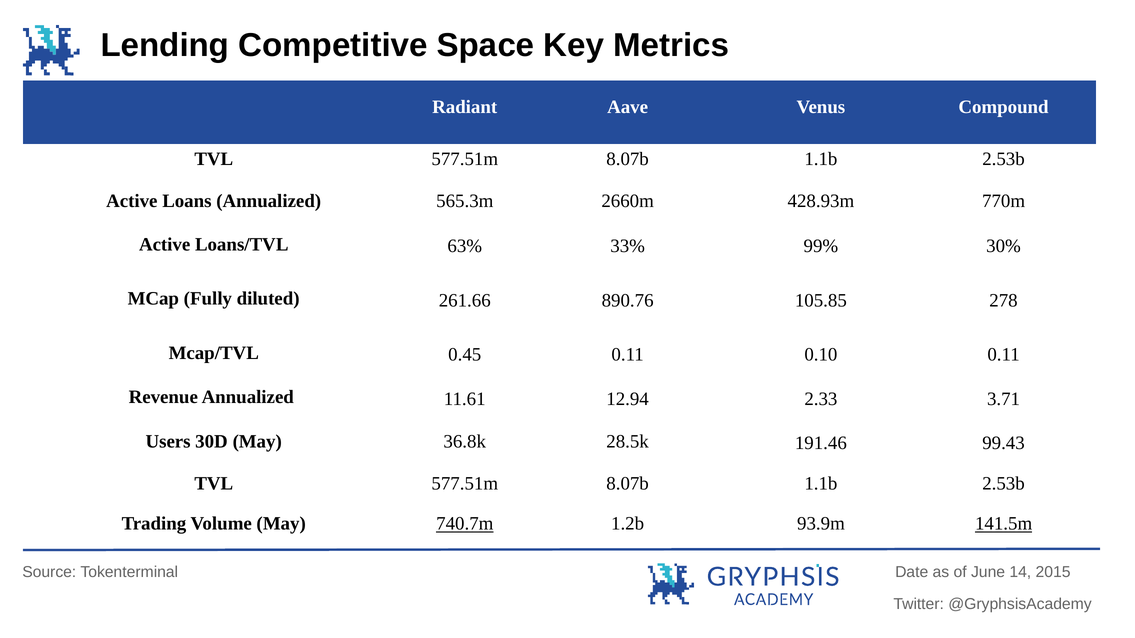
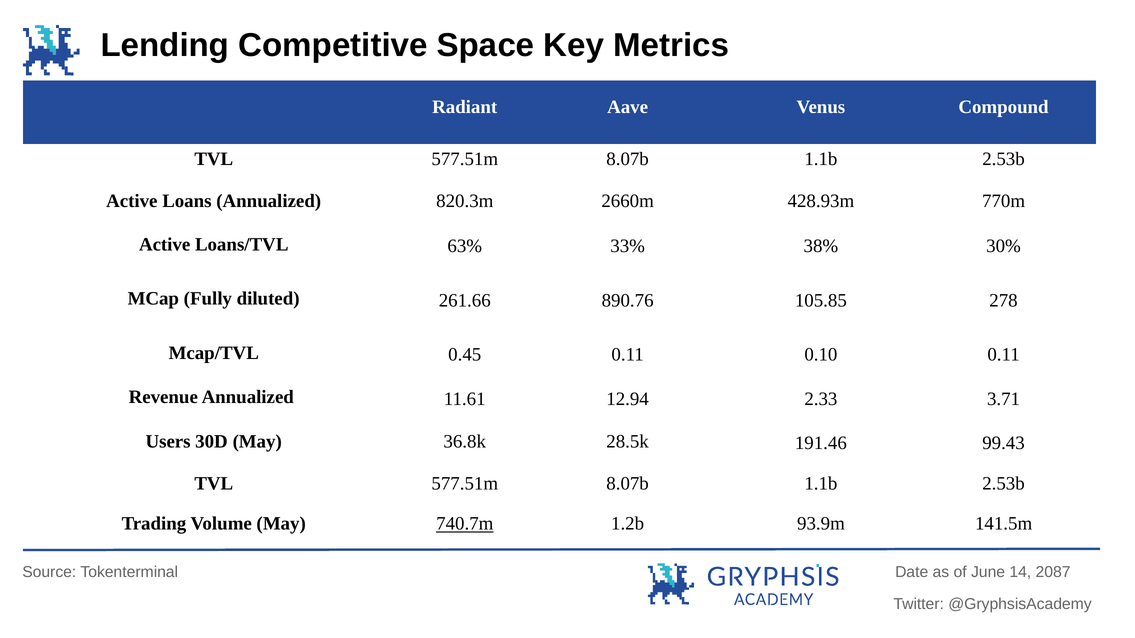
565.3m: 565.3m -> 820.3m (465, 201)
99%: 99% -> 38% (821, 246)
141.5m underline: present -> none (1004, 524)
2015: 2015 -> 2087 (1053, 572)
